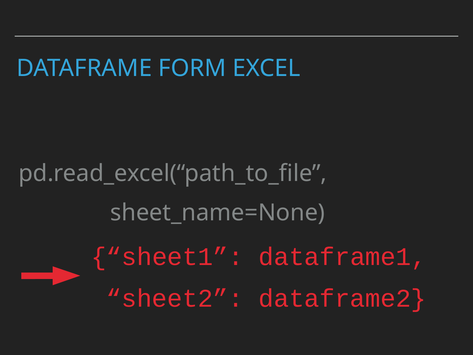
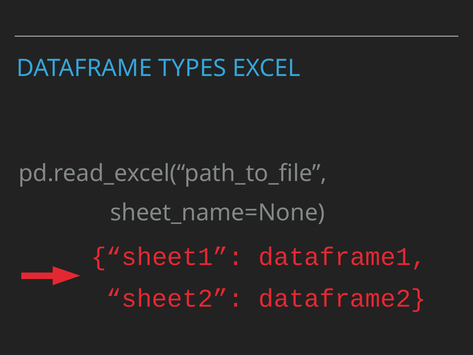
FORM: FORM -> TYPES (192, 68)
